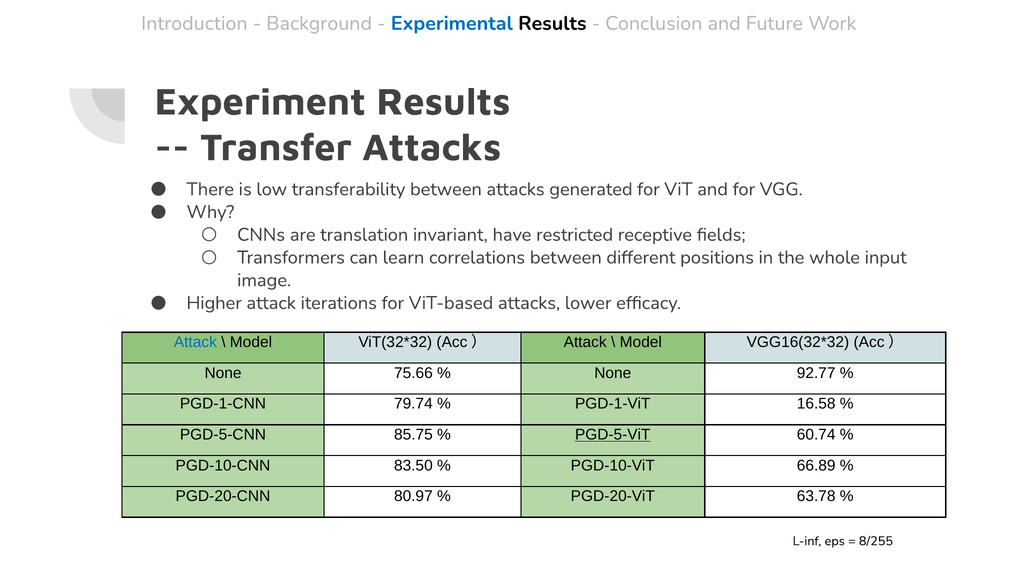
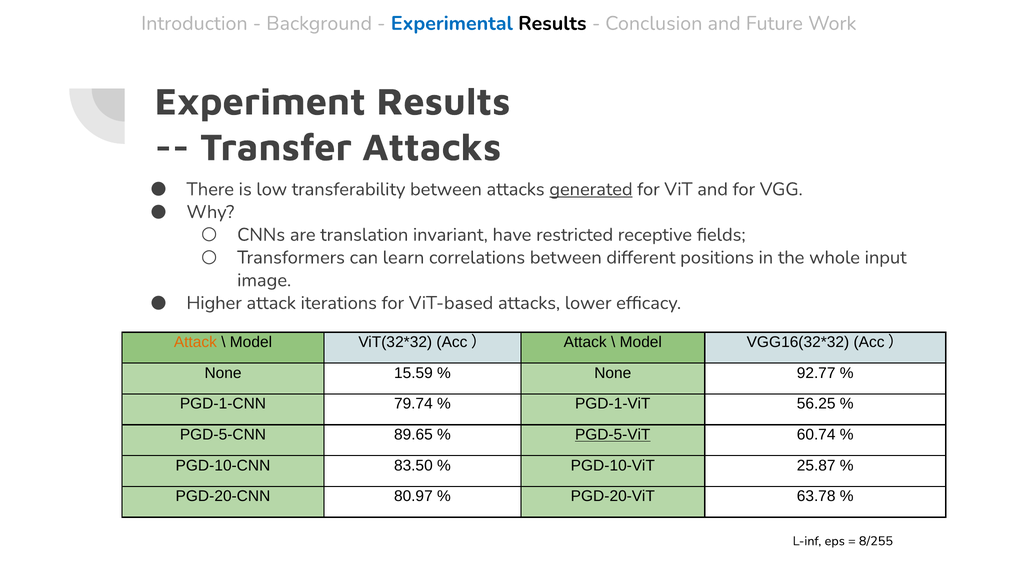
generated underline: none -> present (591, 189)
Attack colour: blue -> orange (195, 342)
75.66: 75.66 -> 15.59 (413, 373)
16.58: 16.58 -> 56.25 (816, 404)
85.75: 85.75 -> 89.65 (413, 434)
66.89: 66.89 -> 25.87 (816, 465)
